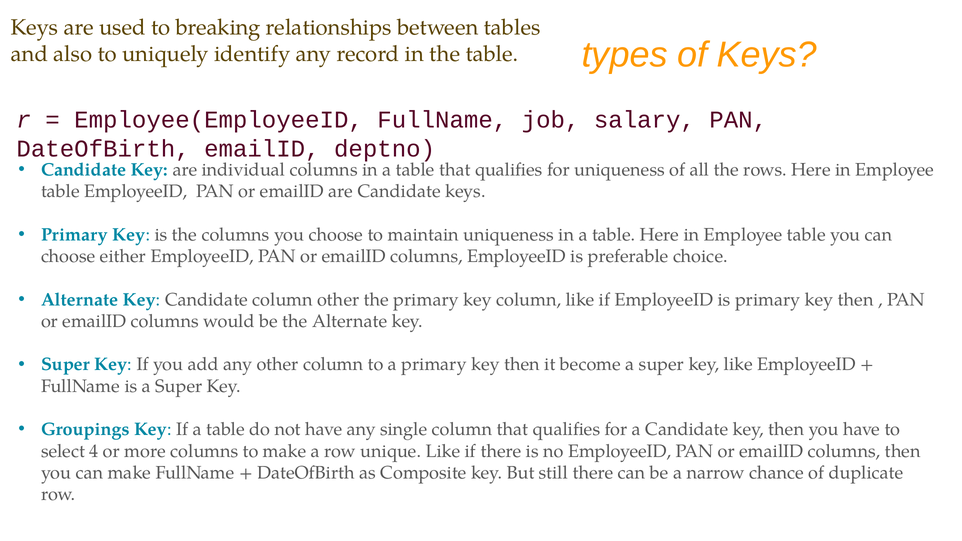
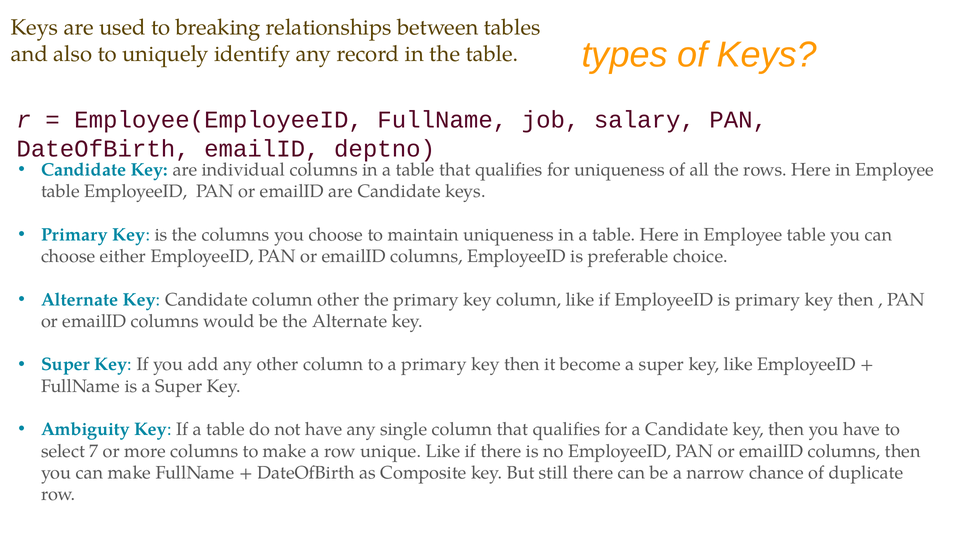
Groupings: Groupings -> Ambiguity (85, 430)
4: 4 -> 7 (94, 451)
